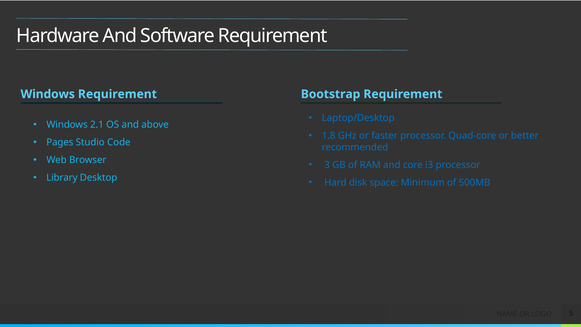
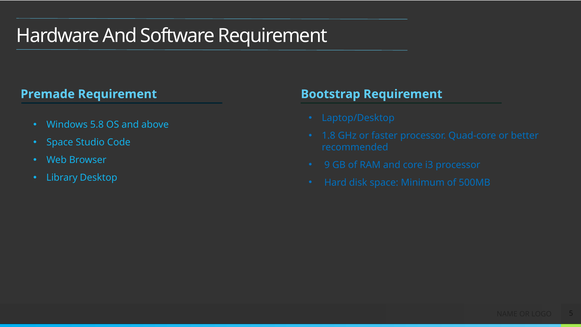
Windows: Windows -> Premade (48, 94)
2.1: 2.1 -> 5.8 (97, 125)
Pages: Pages -> Space (60, 142)
3: 3 -> 9 (327, 165)
